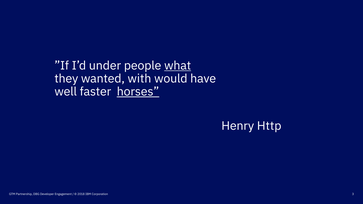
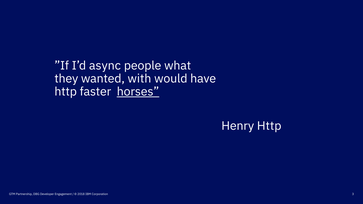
under: under -> async (105, 66)
what underline: present -> none (178, 66)
well: well -> http (66, 92)
